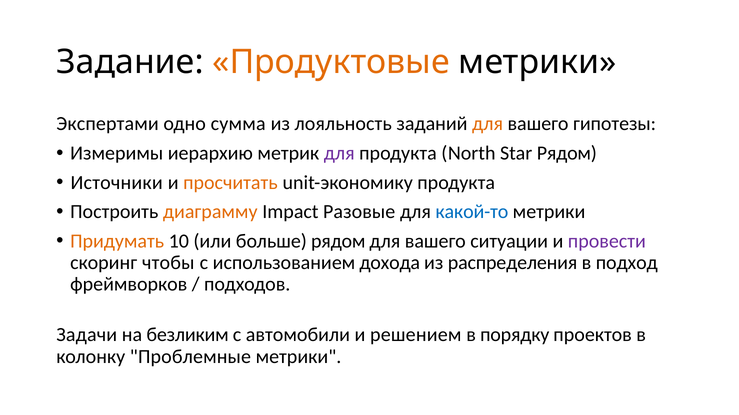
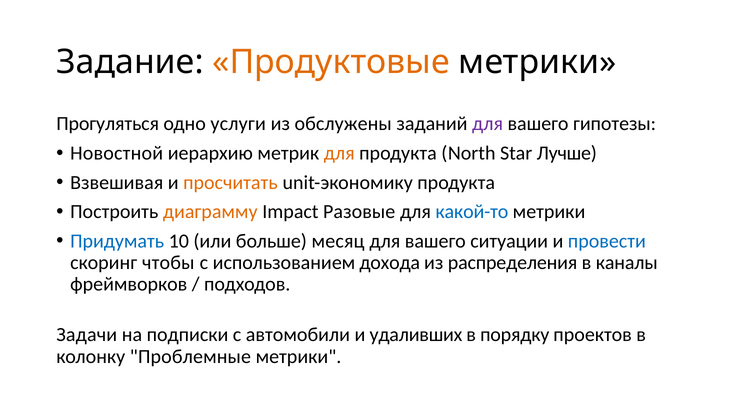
Экспертами: Экспертами -> Прогуляться (108, 124)
сумма: сумма -> услуги (238, 124)
лояльность: лояльность -> обслужены (343, 124)
для colour: orange -> purple (488, 124)
Измеримы: Измеримы -> Новостной (117, 153)
для colour: purple -> orange (339, 153)
Star Рядом: Рядом -> Лучше (567, 153)
Источники: Источники -> Взвешивая (117, 183)
Придумать colour: orange -> blue (117, 241)
больше рядом: рядом -> месяц (338, 241)
провести colour: purple -> blue (607, 241)
подход: подход -> каналы (627, 263)
безликим: безликим -> подписки (187, 335)
решением: решением -> удаливших (416, 335)
